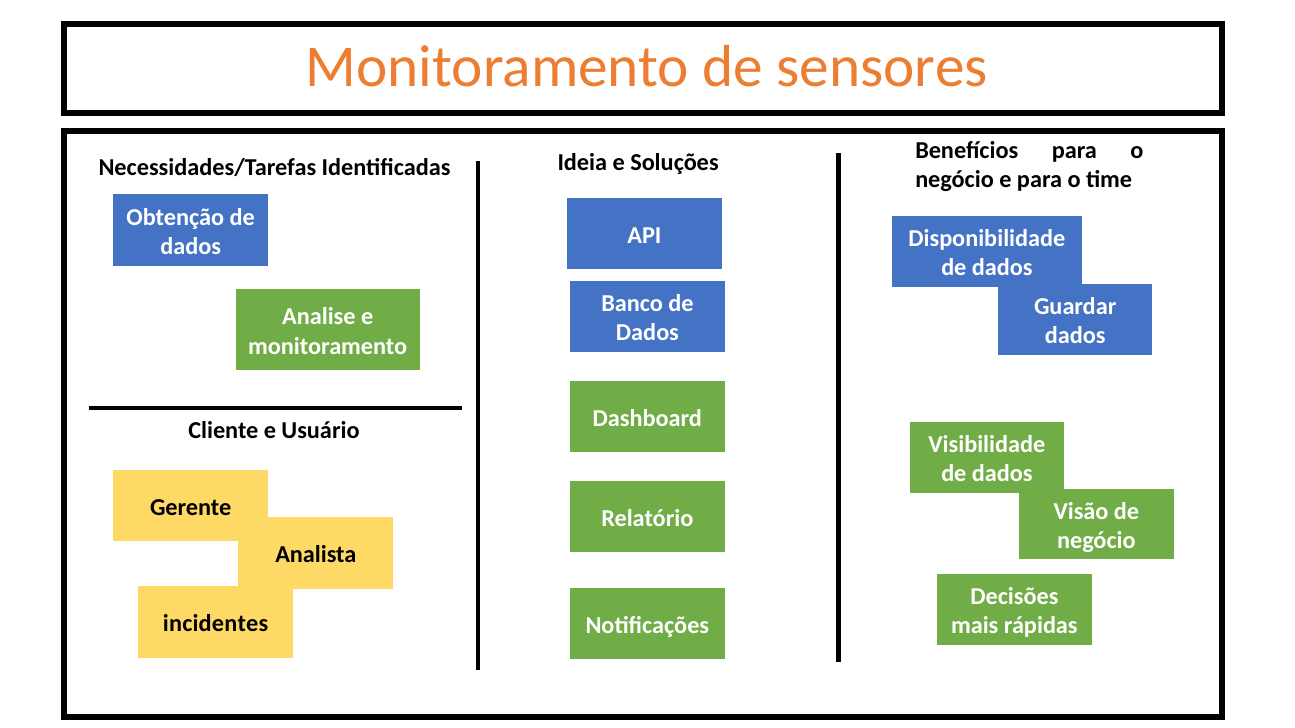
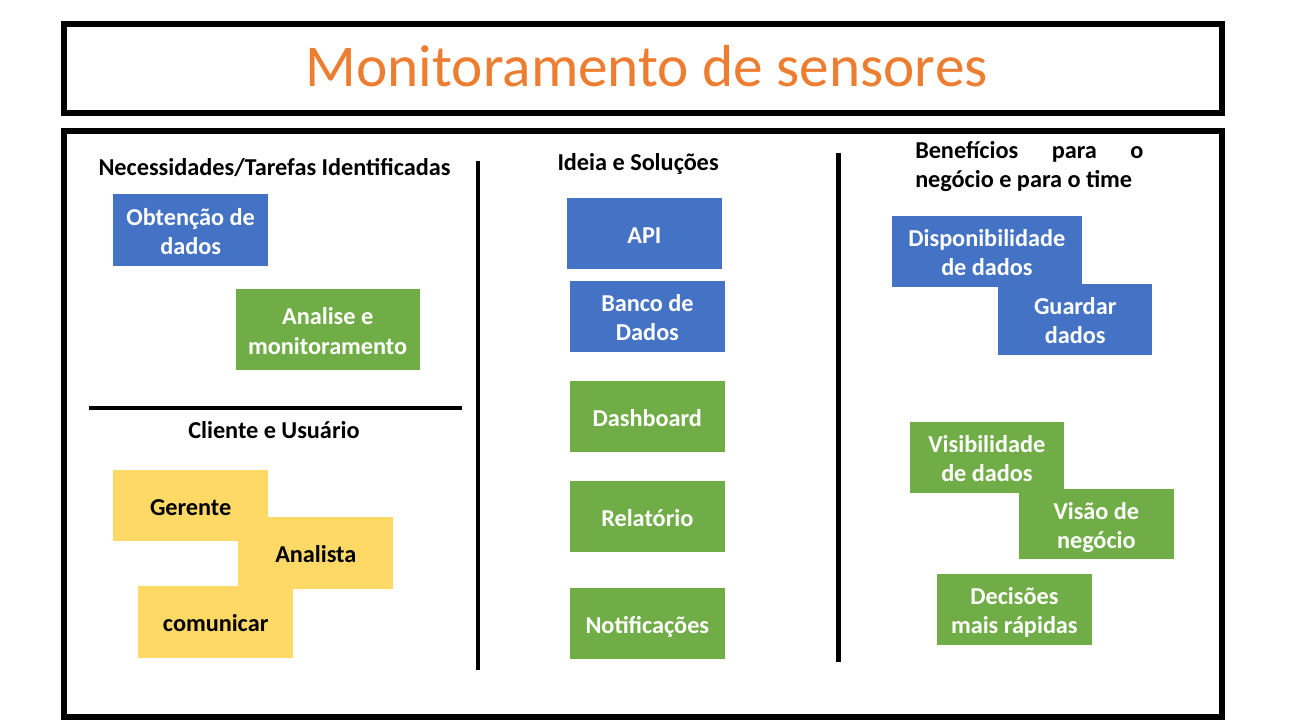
incidentes: incidentes -> comunicar (216, 624)
